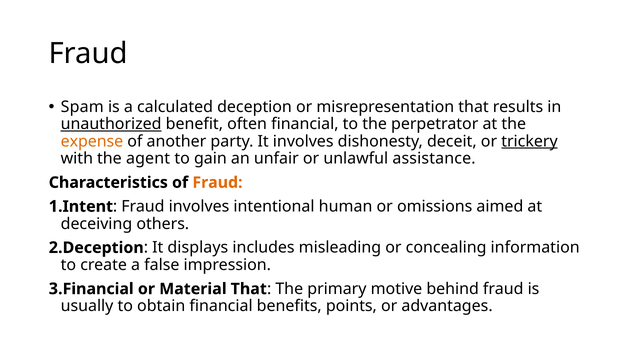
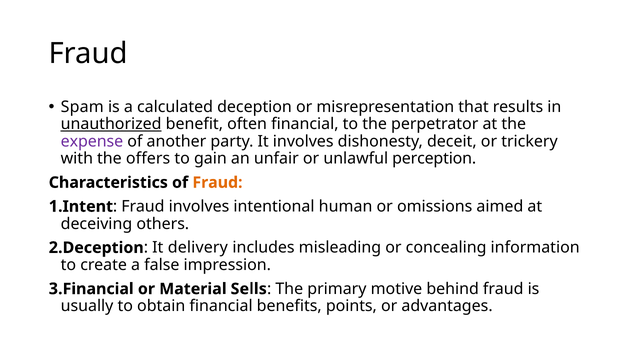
expense colour: orange -> purple (92, 141)
trickery underline: present -> none (529, 141)
agent: agent -> offers (148, 158)
assistance: assistance -> perception (434, 158)
displays: displays -> delivery (198, 247)
Material That: That -> Sells (249, 288)
